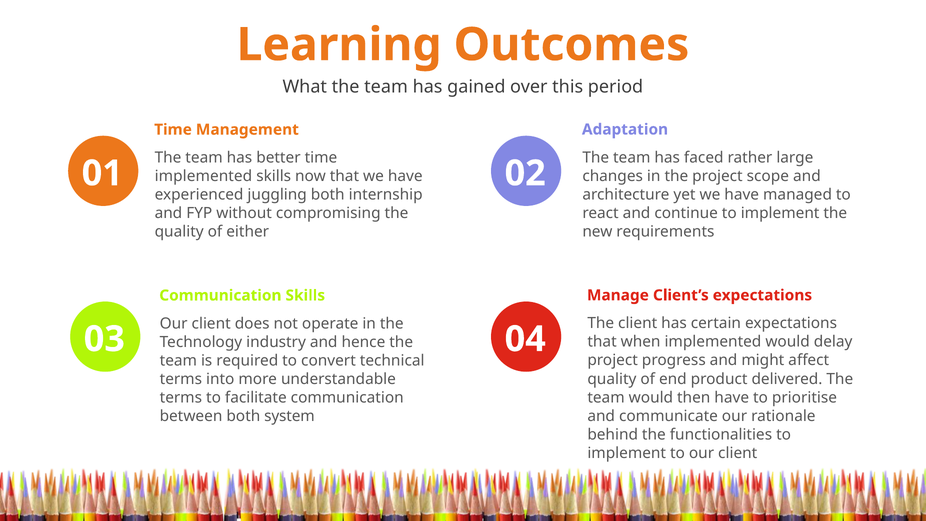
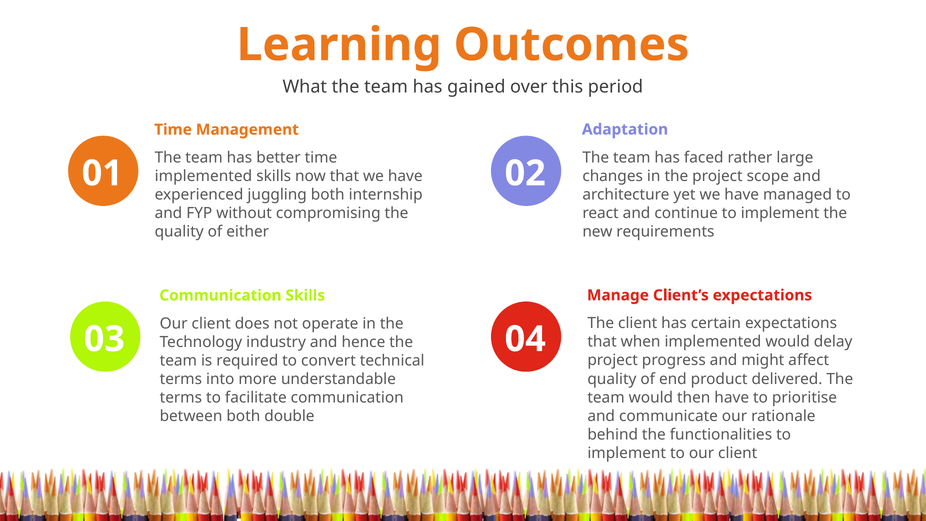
system: system -> double (289, 416)
